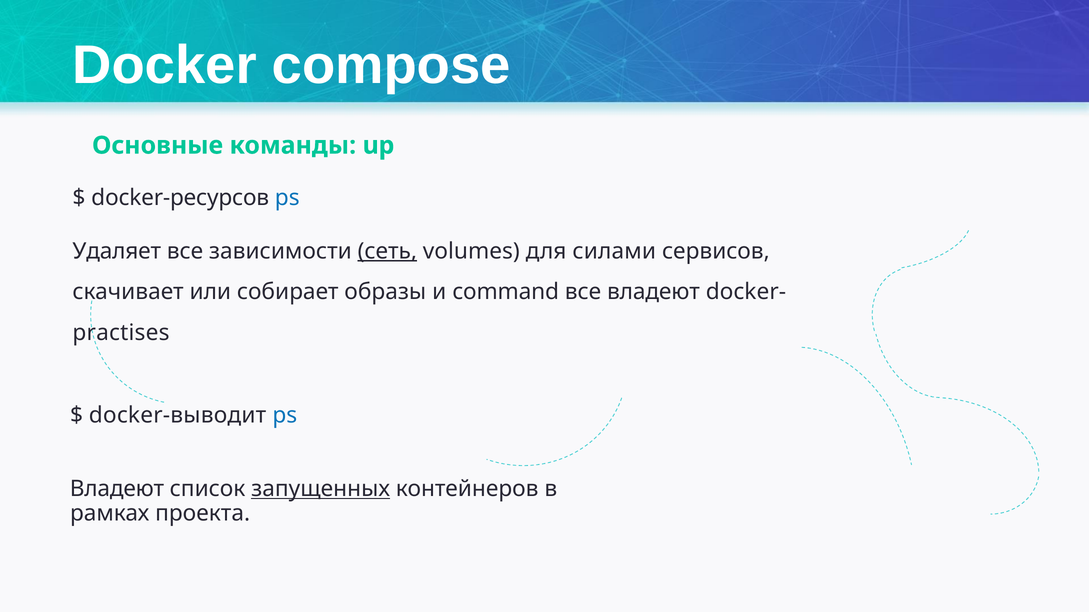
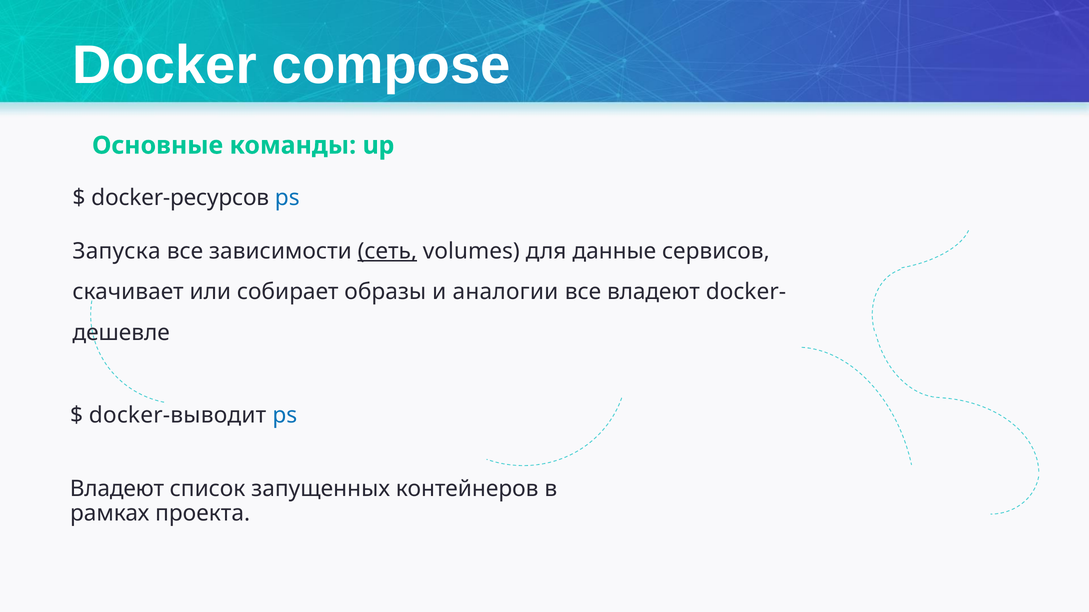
Удаляет: Удаляет -> Запуска (117, 251)
силами: силами -> данные (614, 251)
command: command -> аналогии (505, 292)
practises: practises -> дешевле (121, 333)
запущенных underline: present -> none (321, 489)
